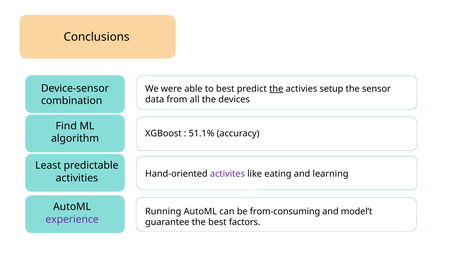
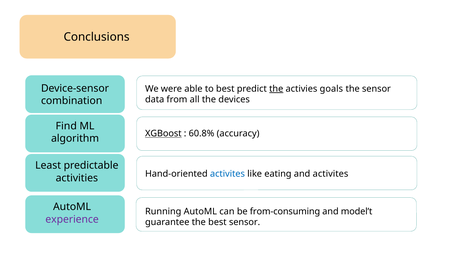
setup: setup -> goals (331, 89)
XGBoost underline: none -> present (163, 134)
51.1%: 51.1% -> 60.8% (202, 134)
activites colour: purple -> blue (227, 174)
and learning: learning -> activites (331, 174)
best factors: factors -> sensor (245, 223)
